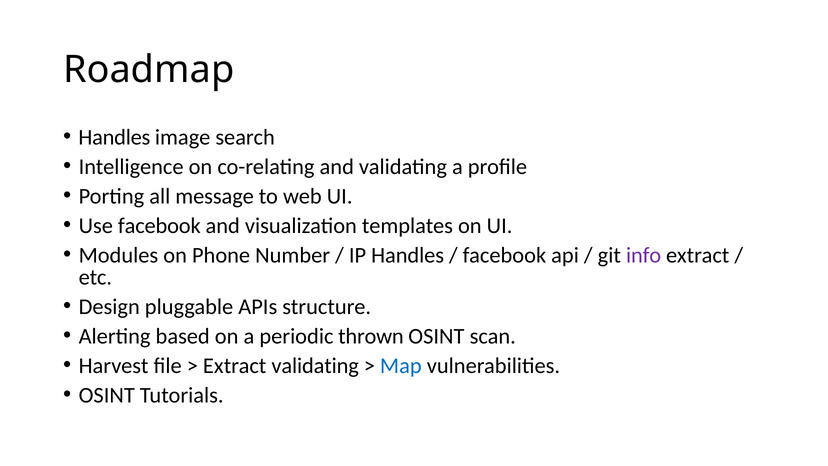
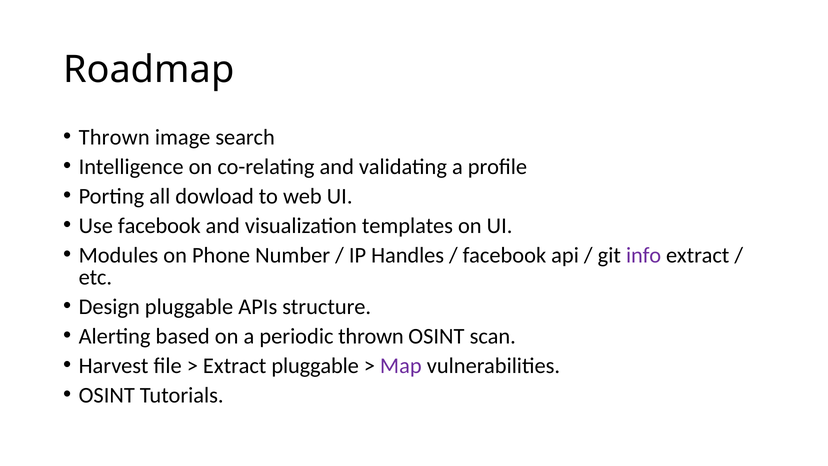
Handles: Handles -> Thrown (114, 137)
message: message -> dowload (215, 196)
Extract validating: validating -> pluggable (315, 366)
Map colour: blue -> purple (401, 366)
